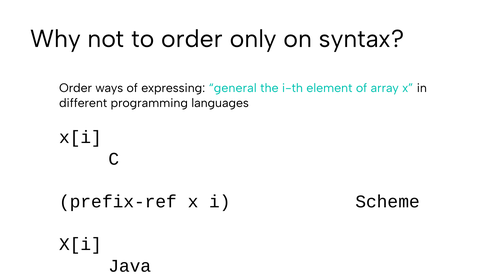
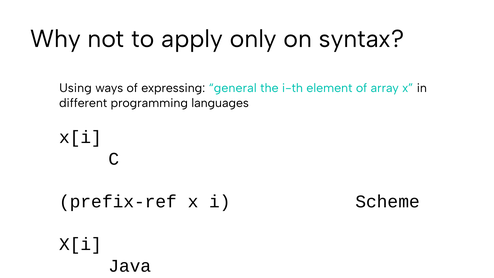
to order: order -> apply (192, 39)
Order: Order -> Using (75, 88)
